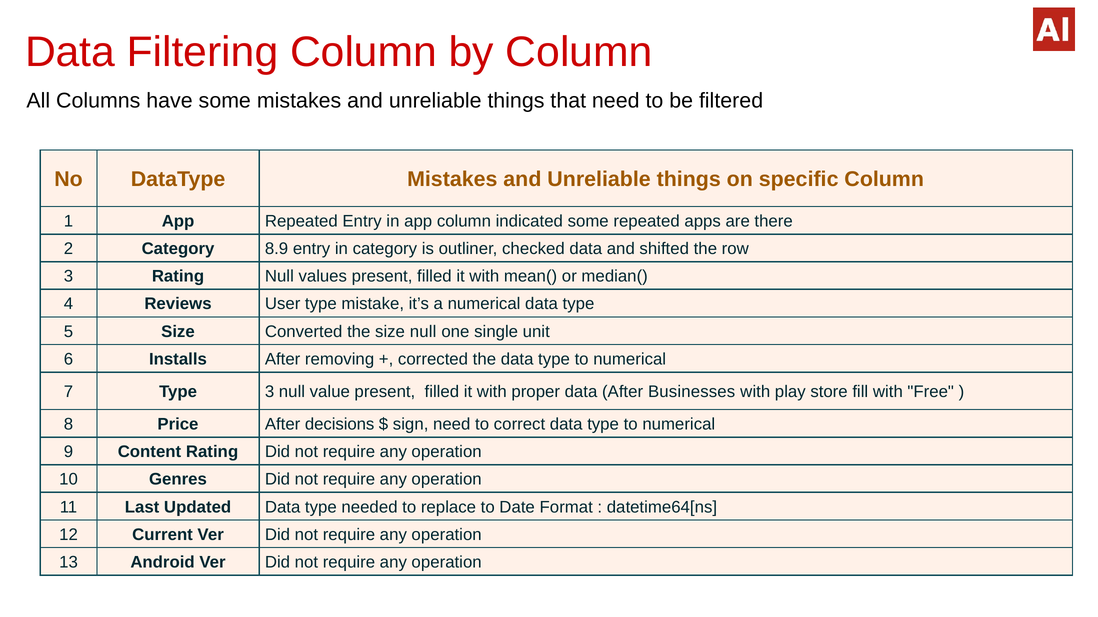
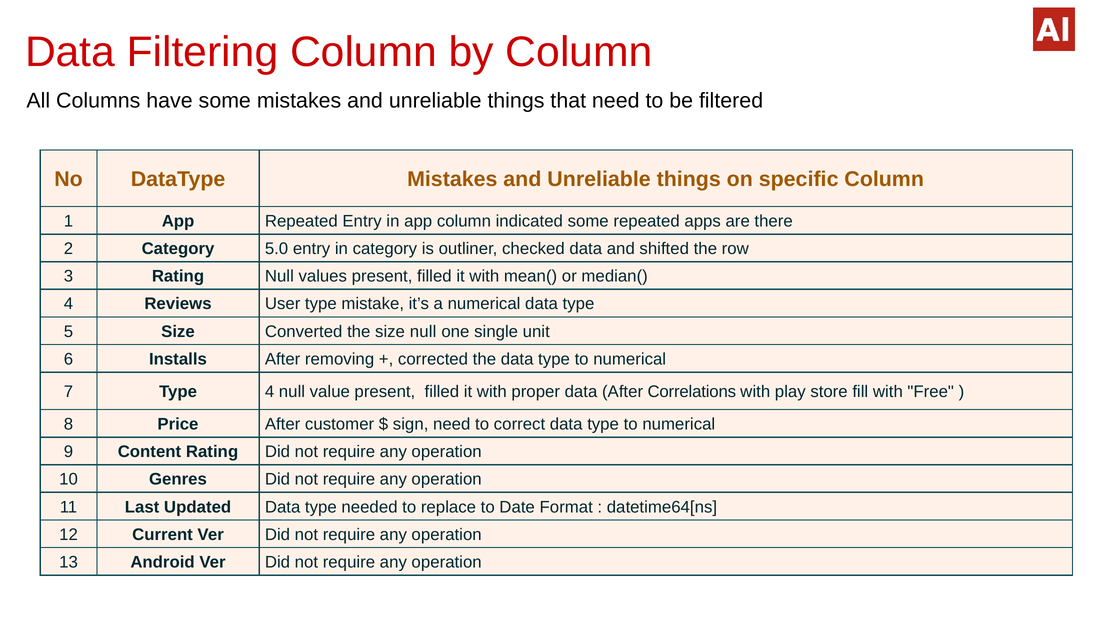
8.9: 8.9 -> 5.0 (277, 249)
Type 3: 3 -> 4 (270, 392)
Businesses: Businesses -> Correlations (692, 392)
decisions: decisions -> customer (340, 425)
